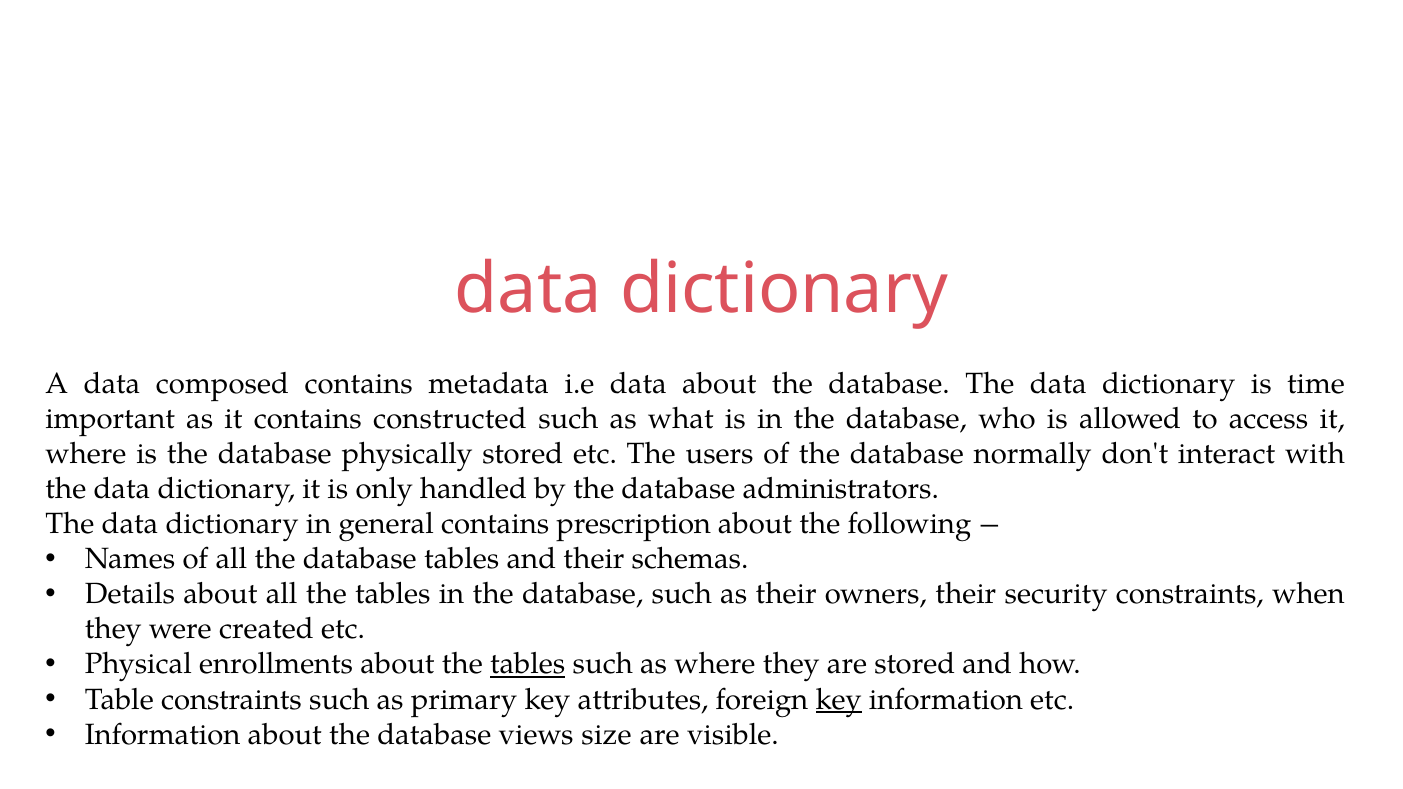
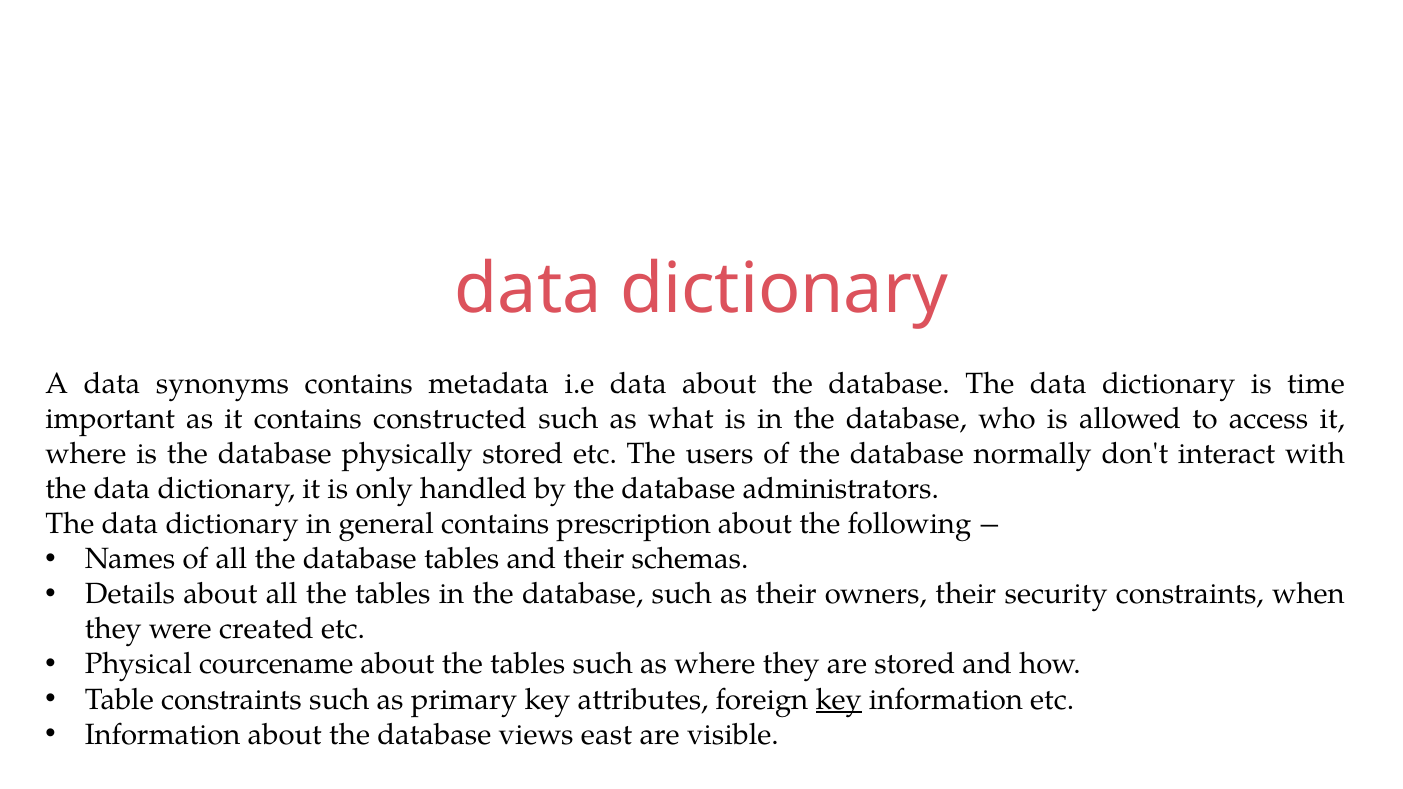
composed: composed -> synonyms (223, 384)
enrollments: enrollments -> courcename (276, 664)
tables underline: present -> none (528, 664)
size: size -> east (607, 735)
